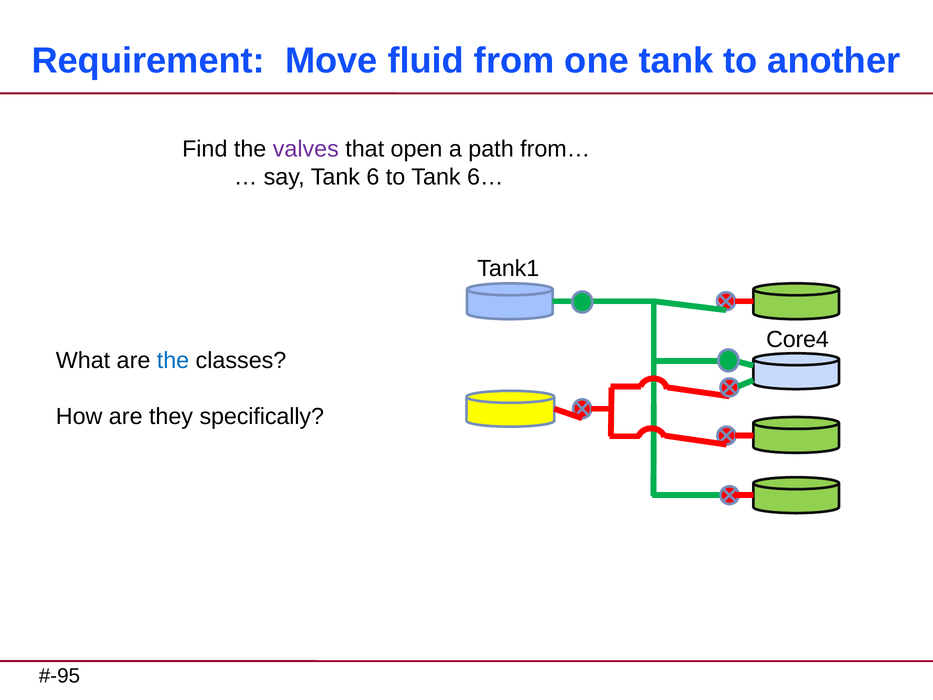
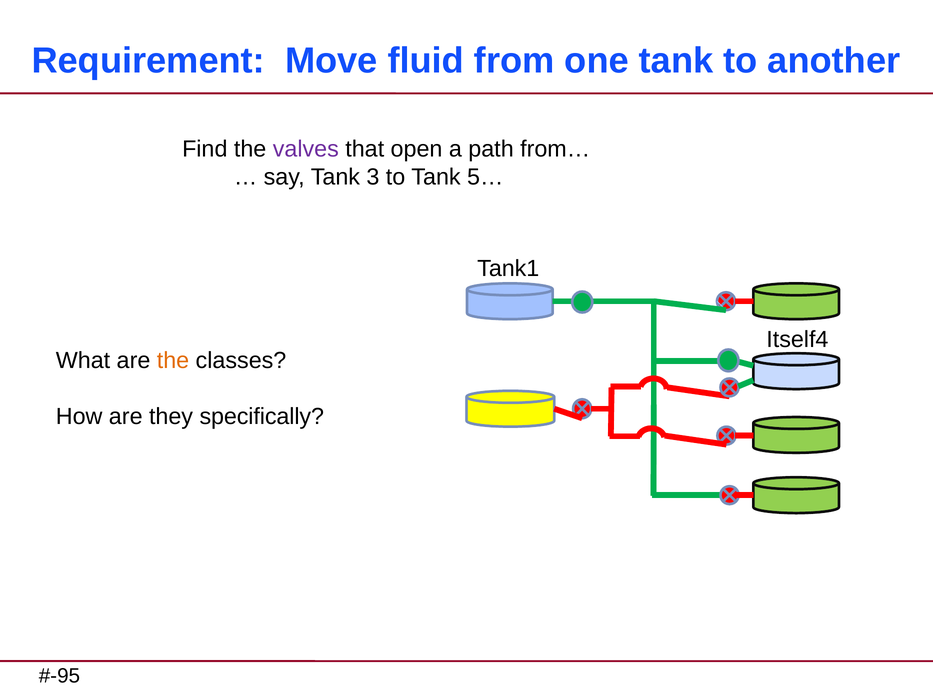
6: 6 -> 3 (373, 177)
6…: 6… -> 5… (485, 177)
Core4: Core4 -> Itself4 (797, 339)
the colour: blue -> orange (173, 360)
